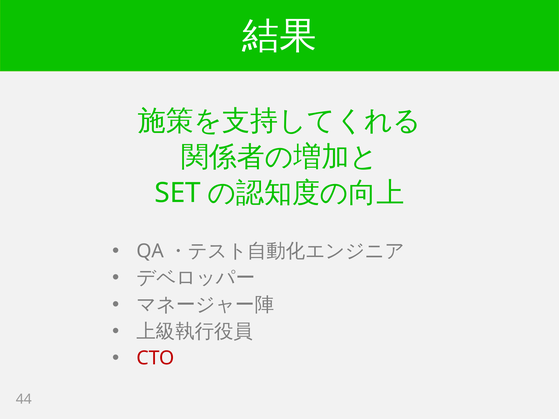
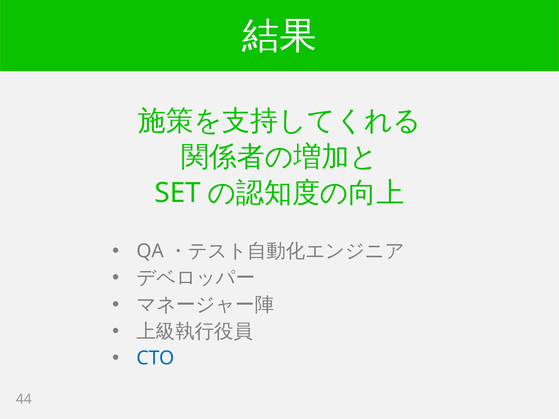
CTO colour: red -> blue (156, 358)
